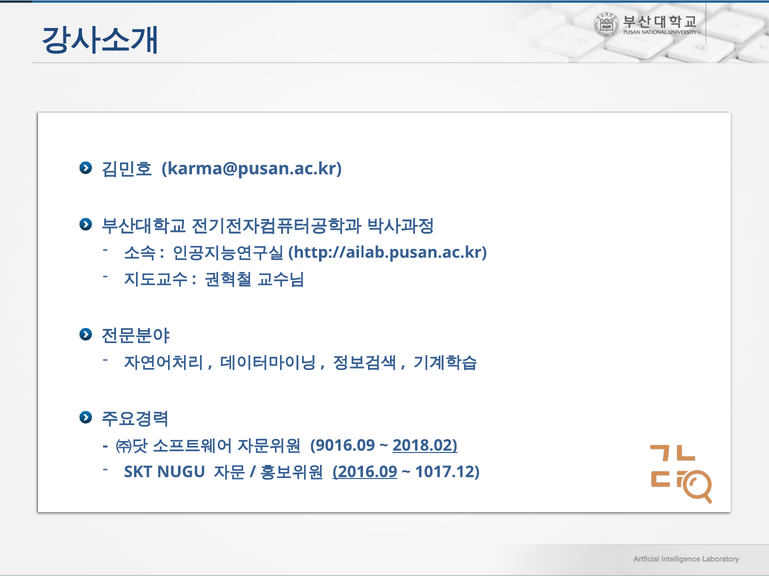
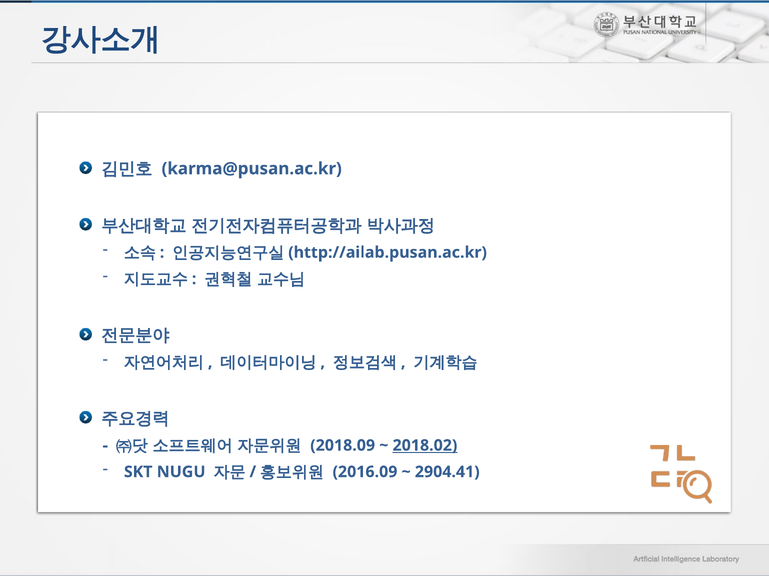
9016.09: 9016.09 -> 2018.09 (343, 446)
2016.09 underline: present -> none (365, 472)
1017.12: 1017.12 -> 2904.41 (447, 472)
